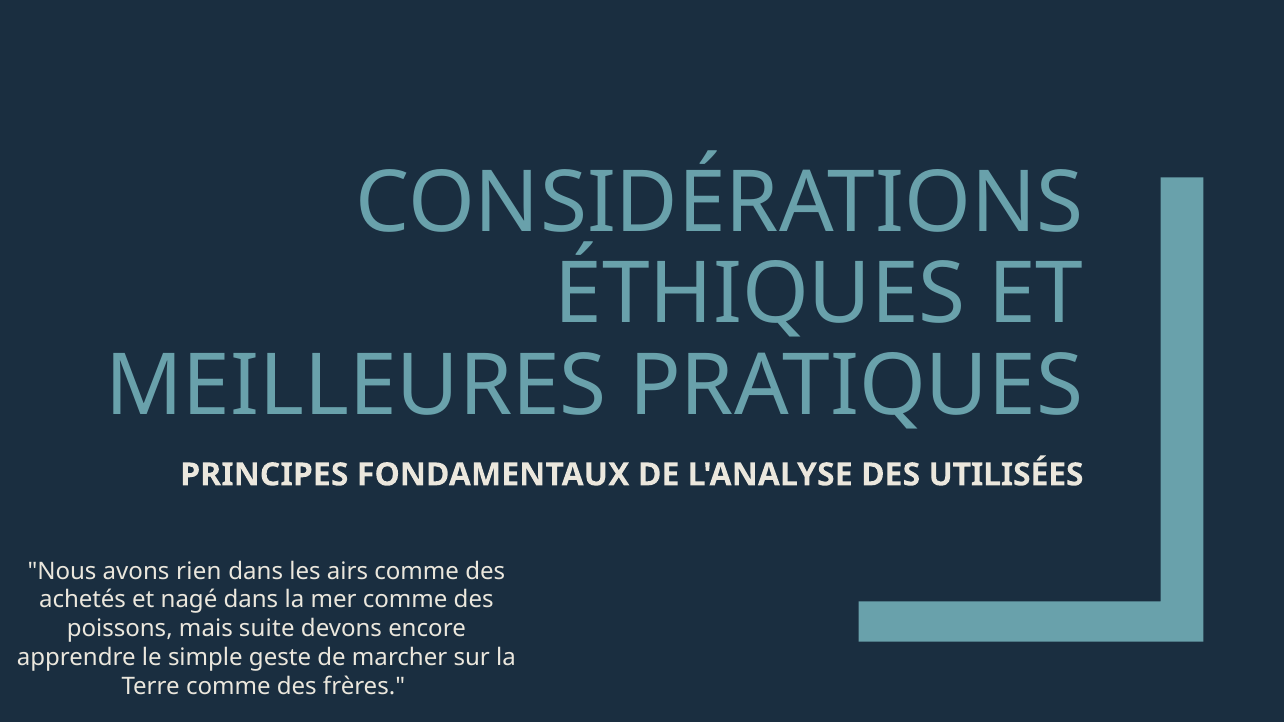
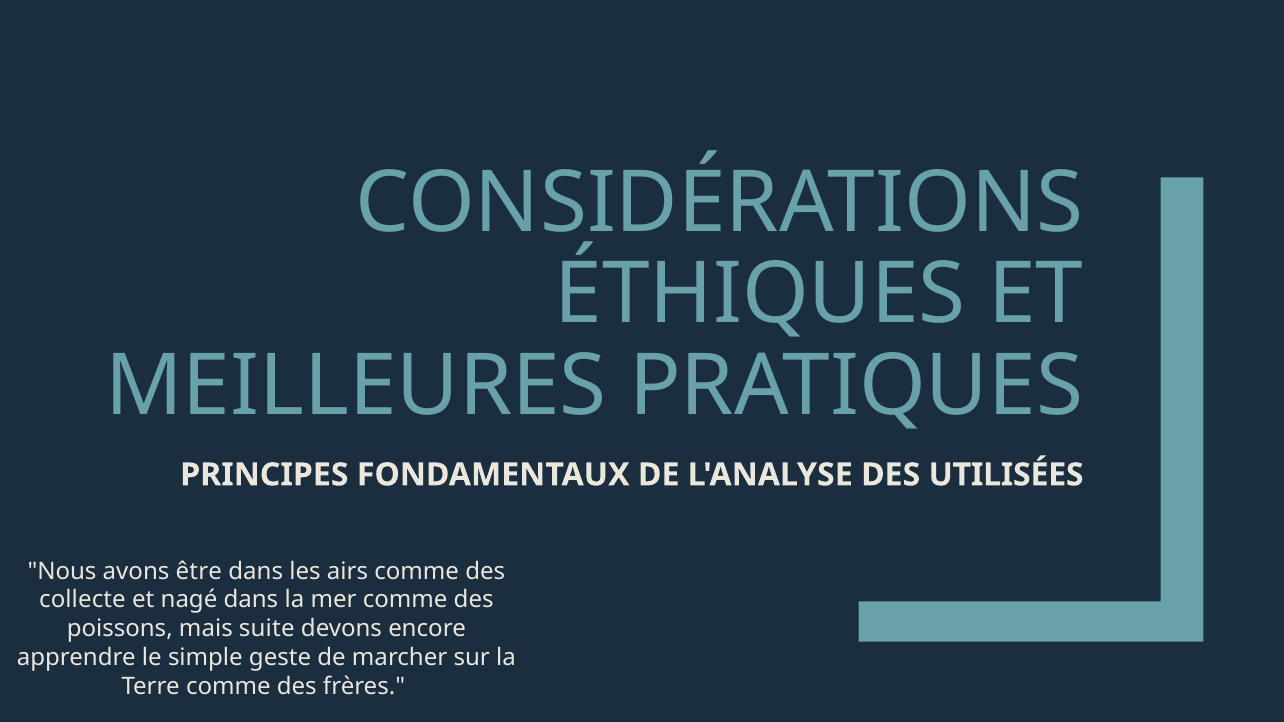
rien: rien -> être (199, 571)
achetés: achetés -> collecte (82, 600)
